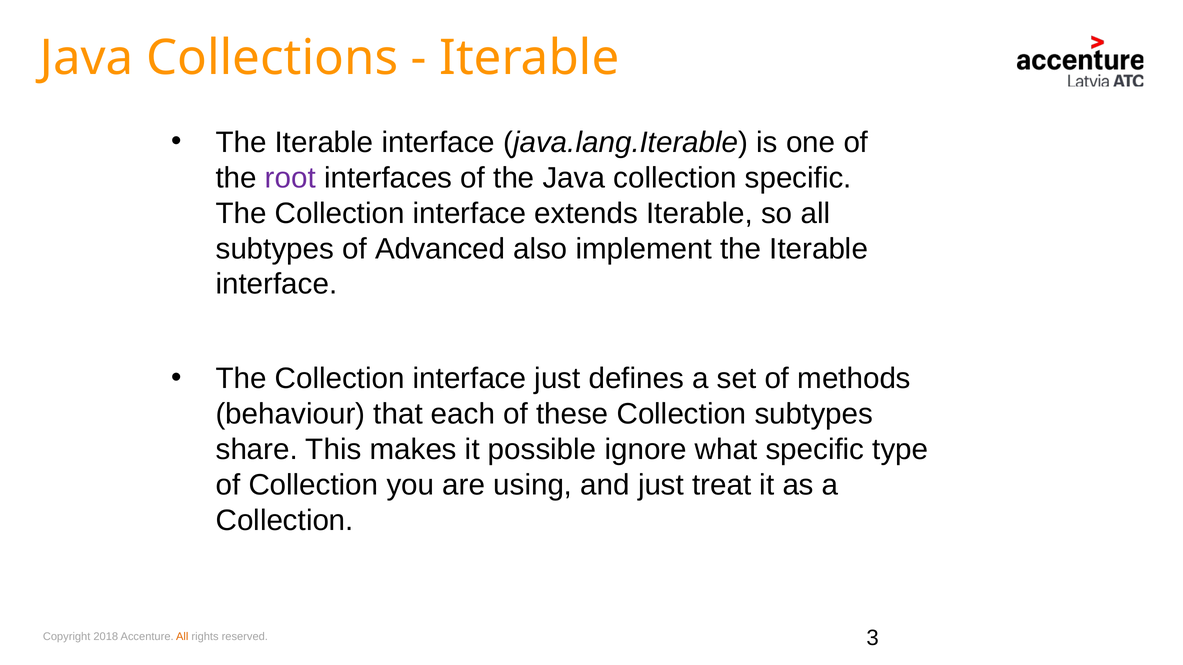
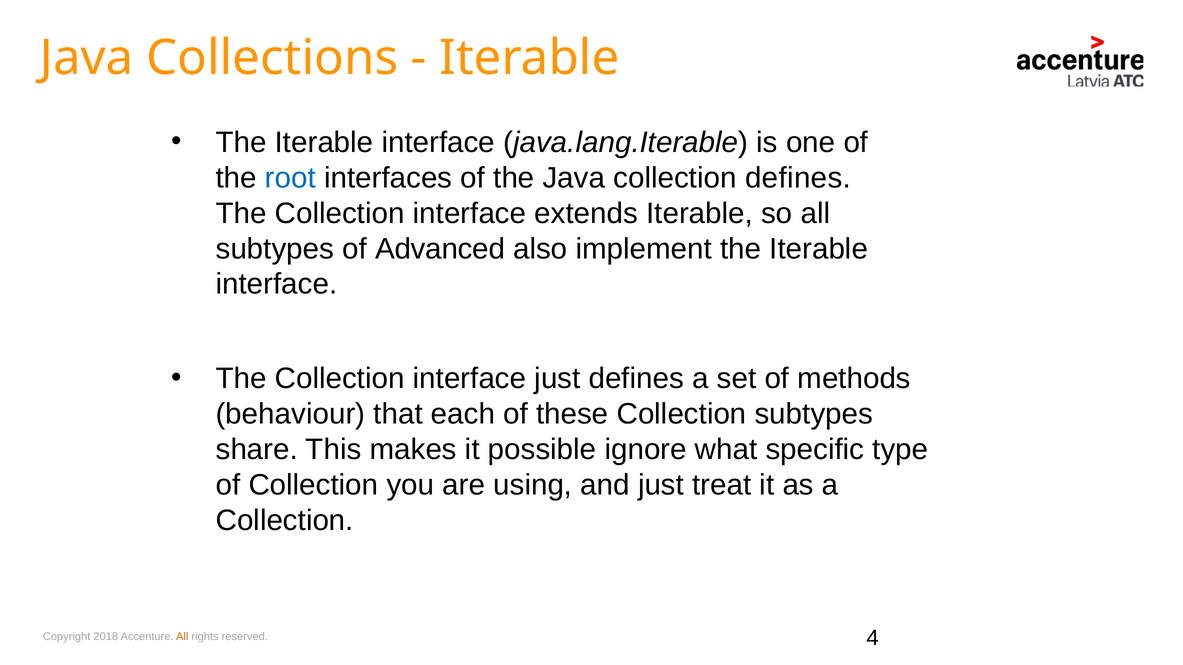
root colour: purple -> blue (290, 178)
collection specific: specific -> defines (798, 178)
3: 3 -> 4 (873, 639)
